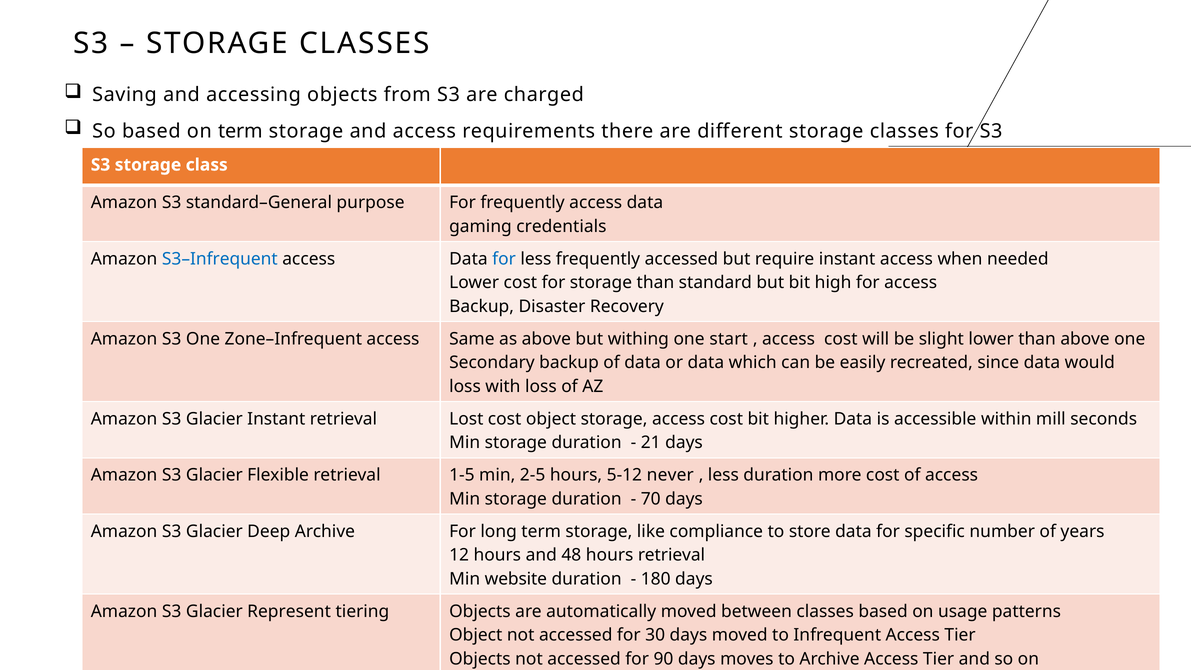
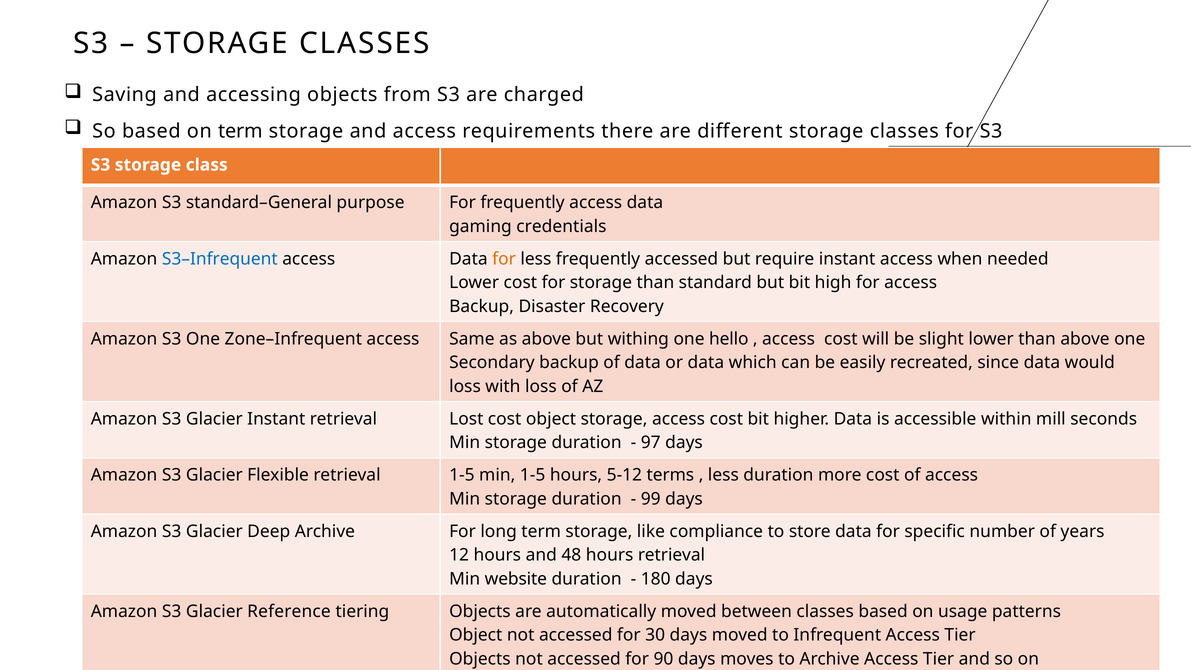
for colour: blue -> orange (504, 259)
start: start -> hello (729, 339)
21: 21 -> 97 (651, 443)
min 2-5: 2-5 -> 1-5 (533, 475)
never: never -> terms (670, 475)
70: 70 -> 99 (651, 499)
Represent: Represent -> Reference (289, 611)
